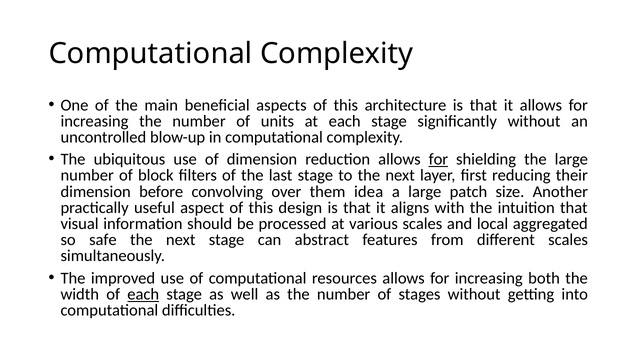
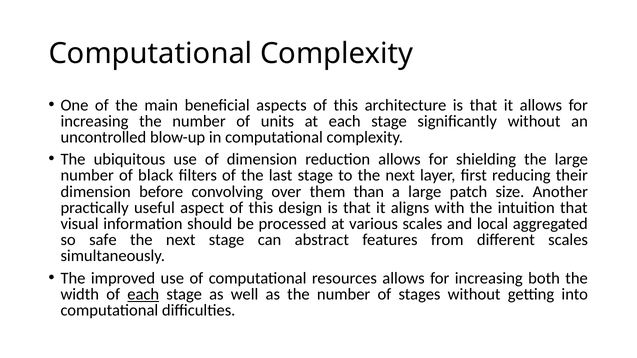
for underline: present -> none (438, 160)
block: block -> black (156, 176)
idea: idea -> than (369, 192)
